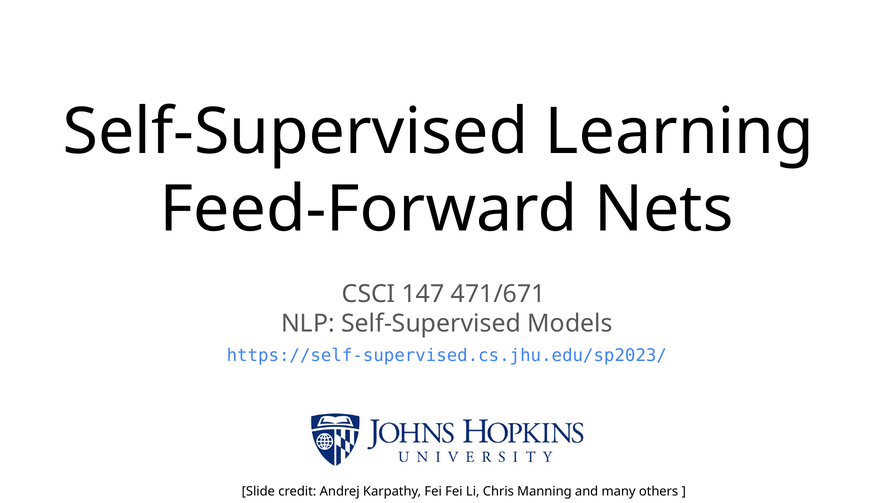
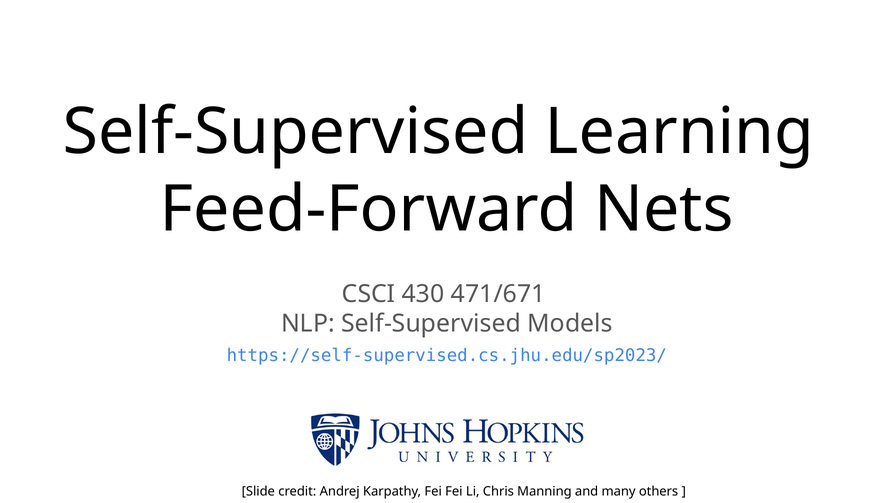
147: 147 -> 430 (423, 294)
